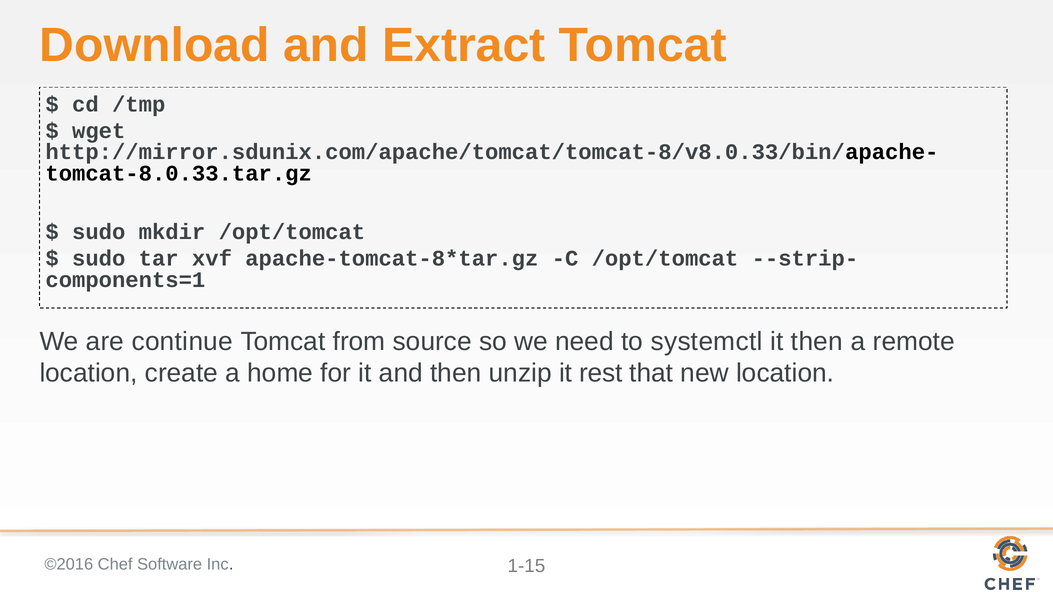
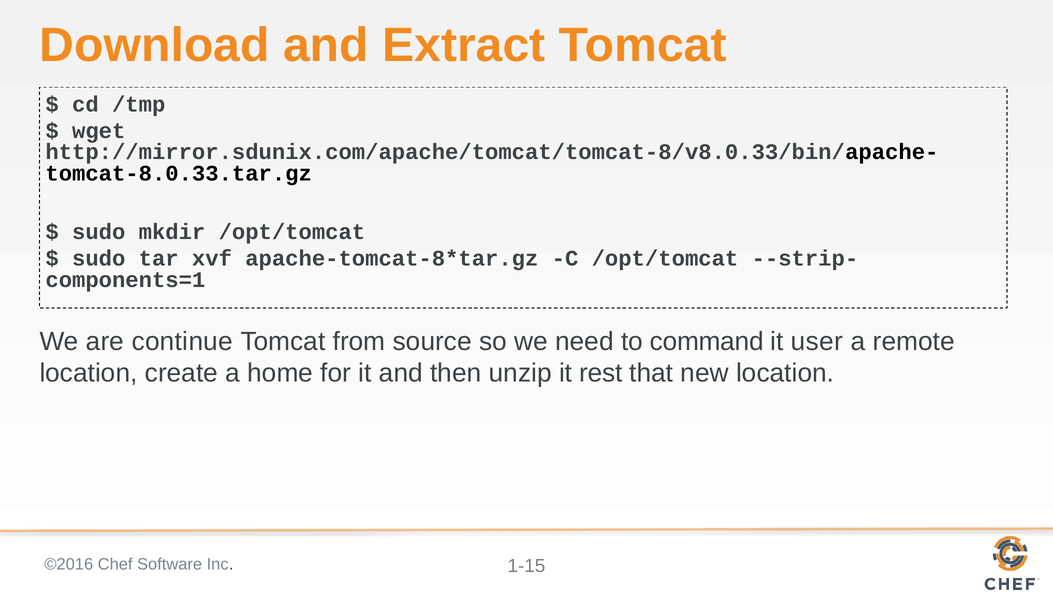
systemctl: systemctl -> command (707, 341)
it then: then -> user (817, 341)
